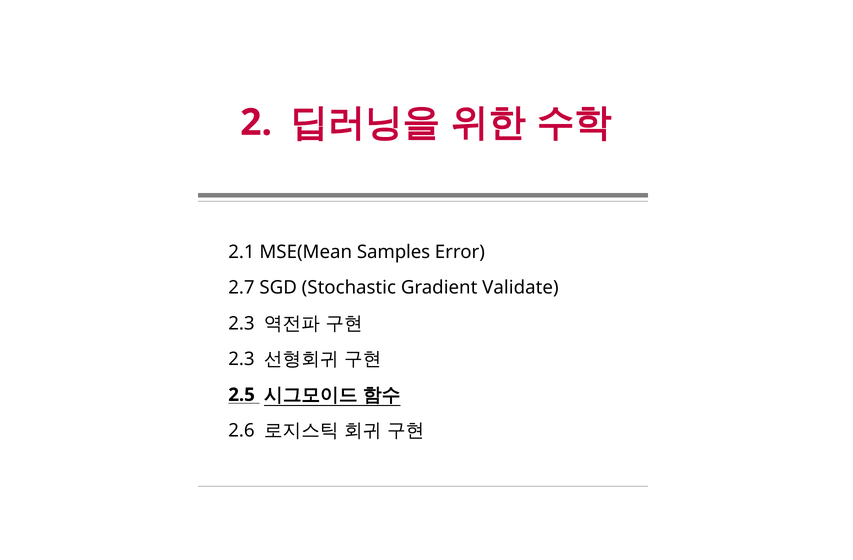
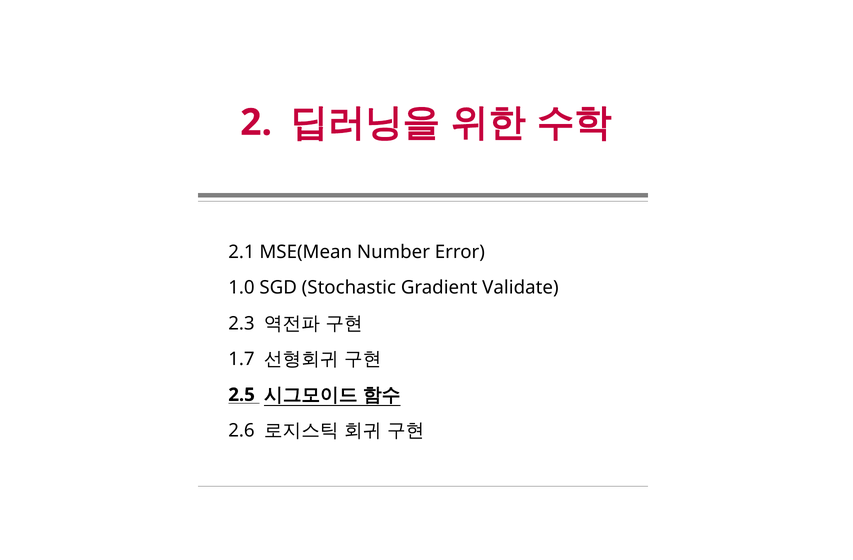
Samples: Samples -> Number (393, 252)
2.7: 2.7 -> 1.0 (241, 288)
2.3: 2.3 -> 1.7 (241, 359)
